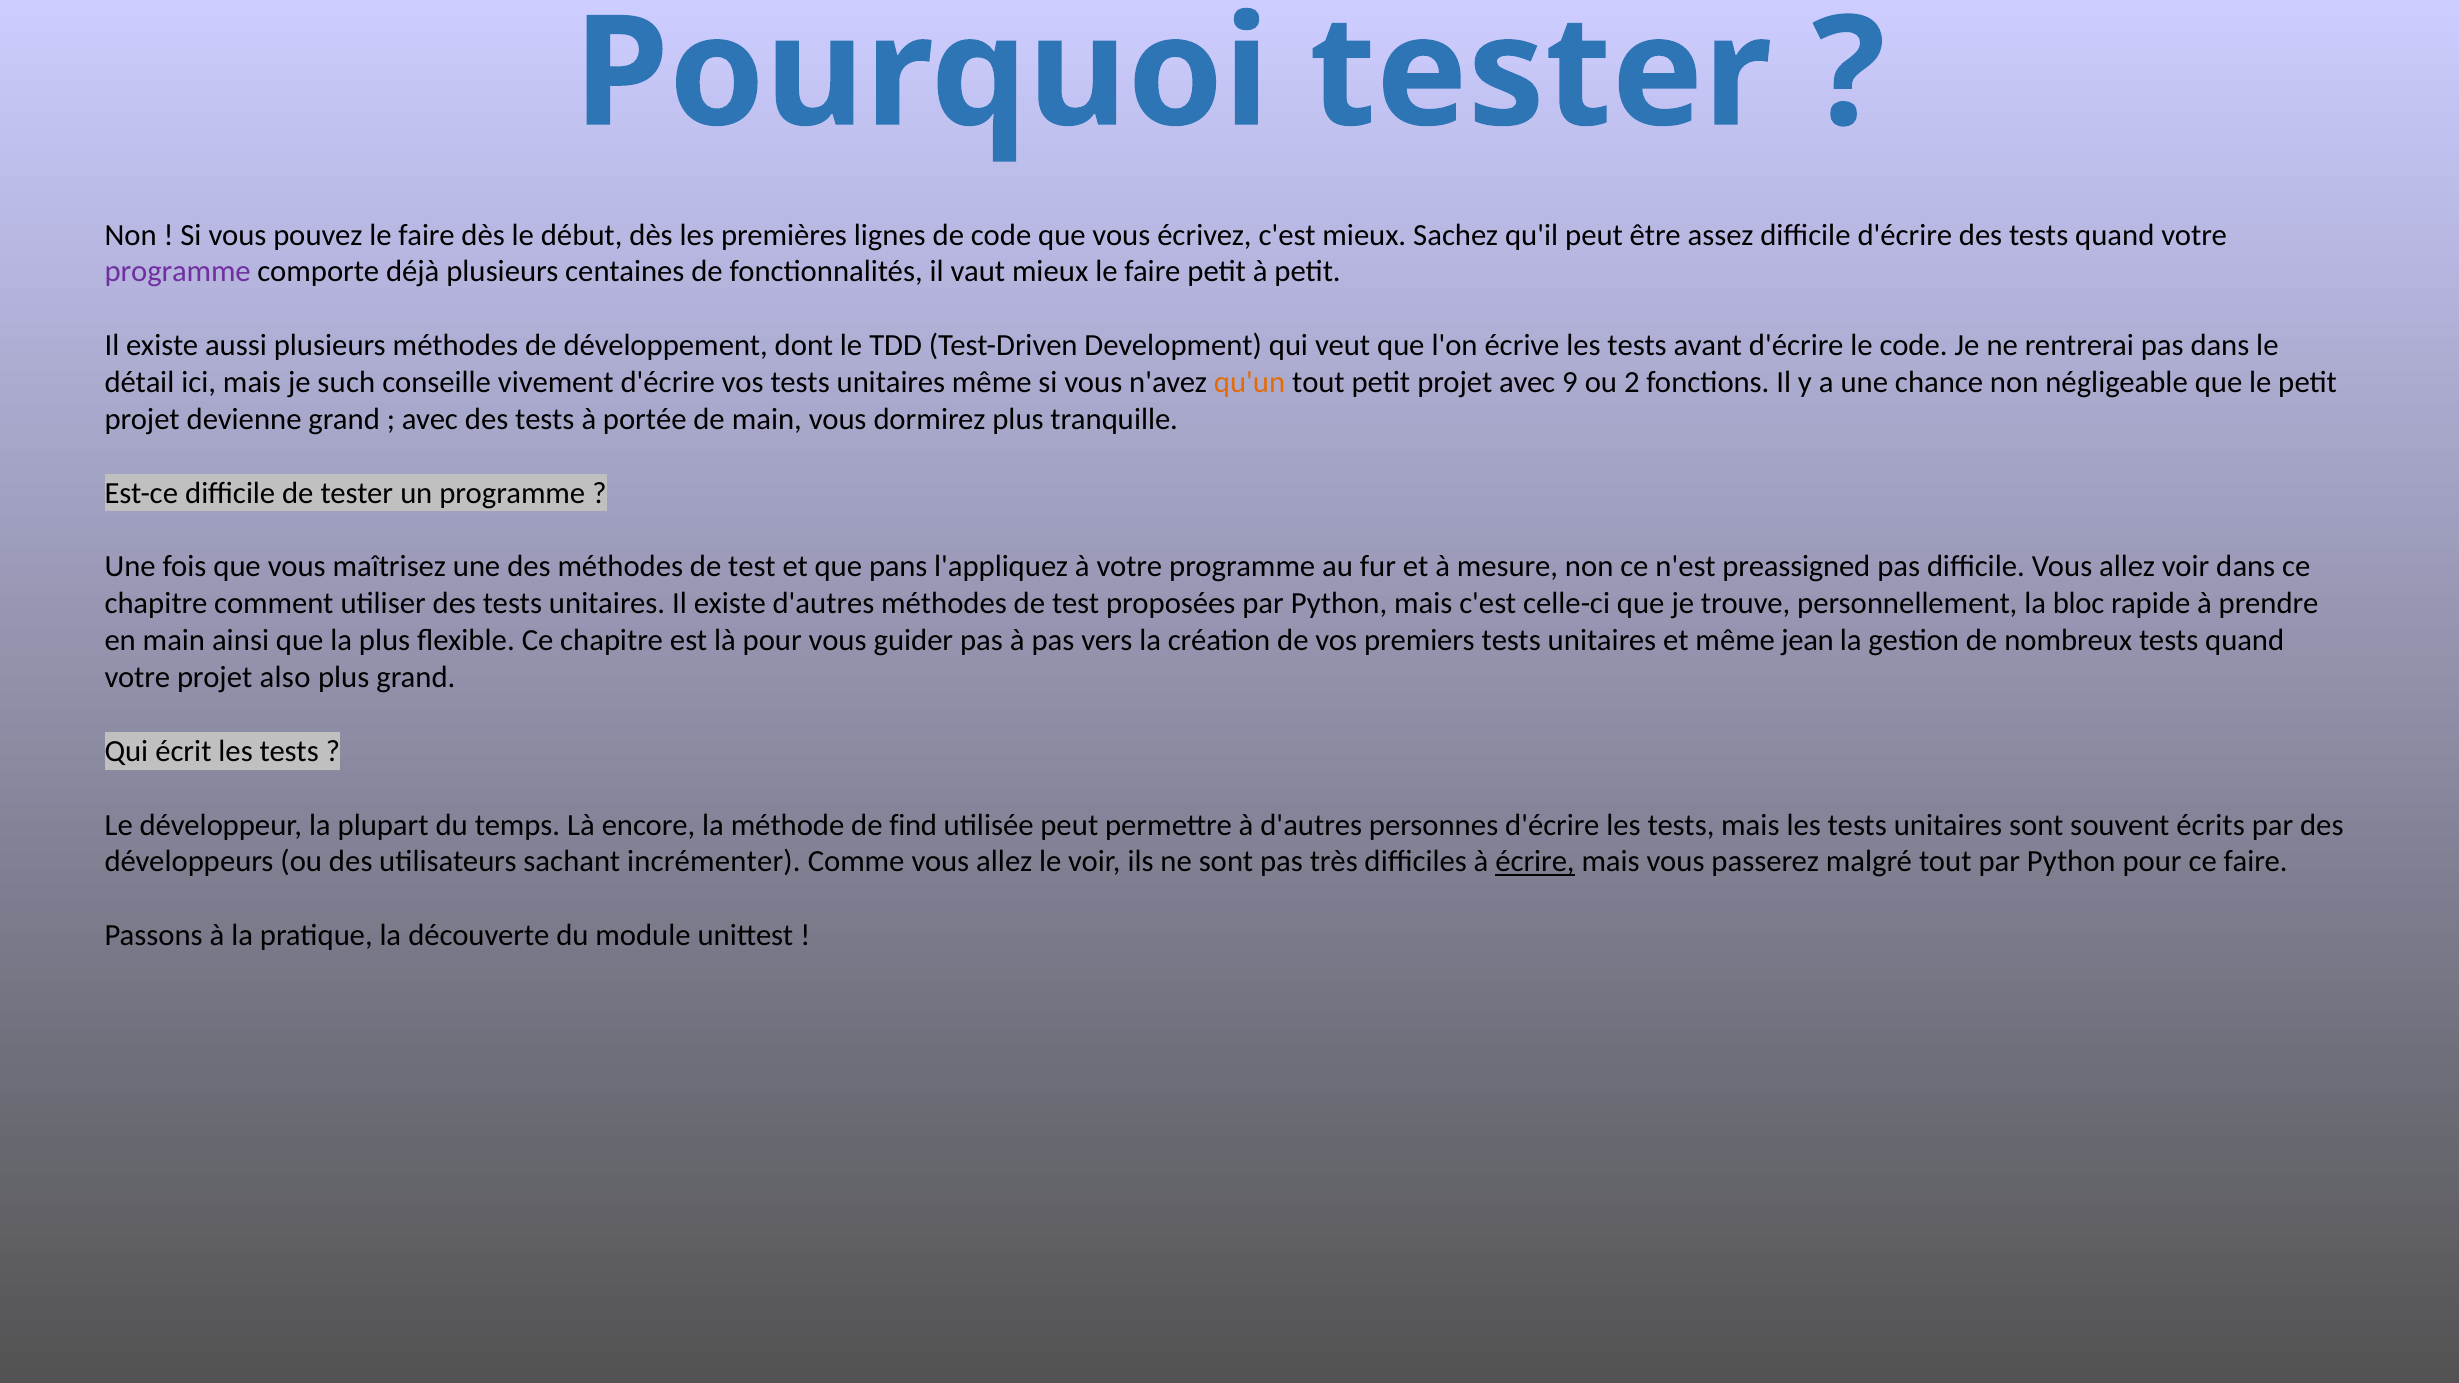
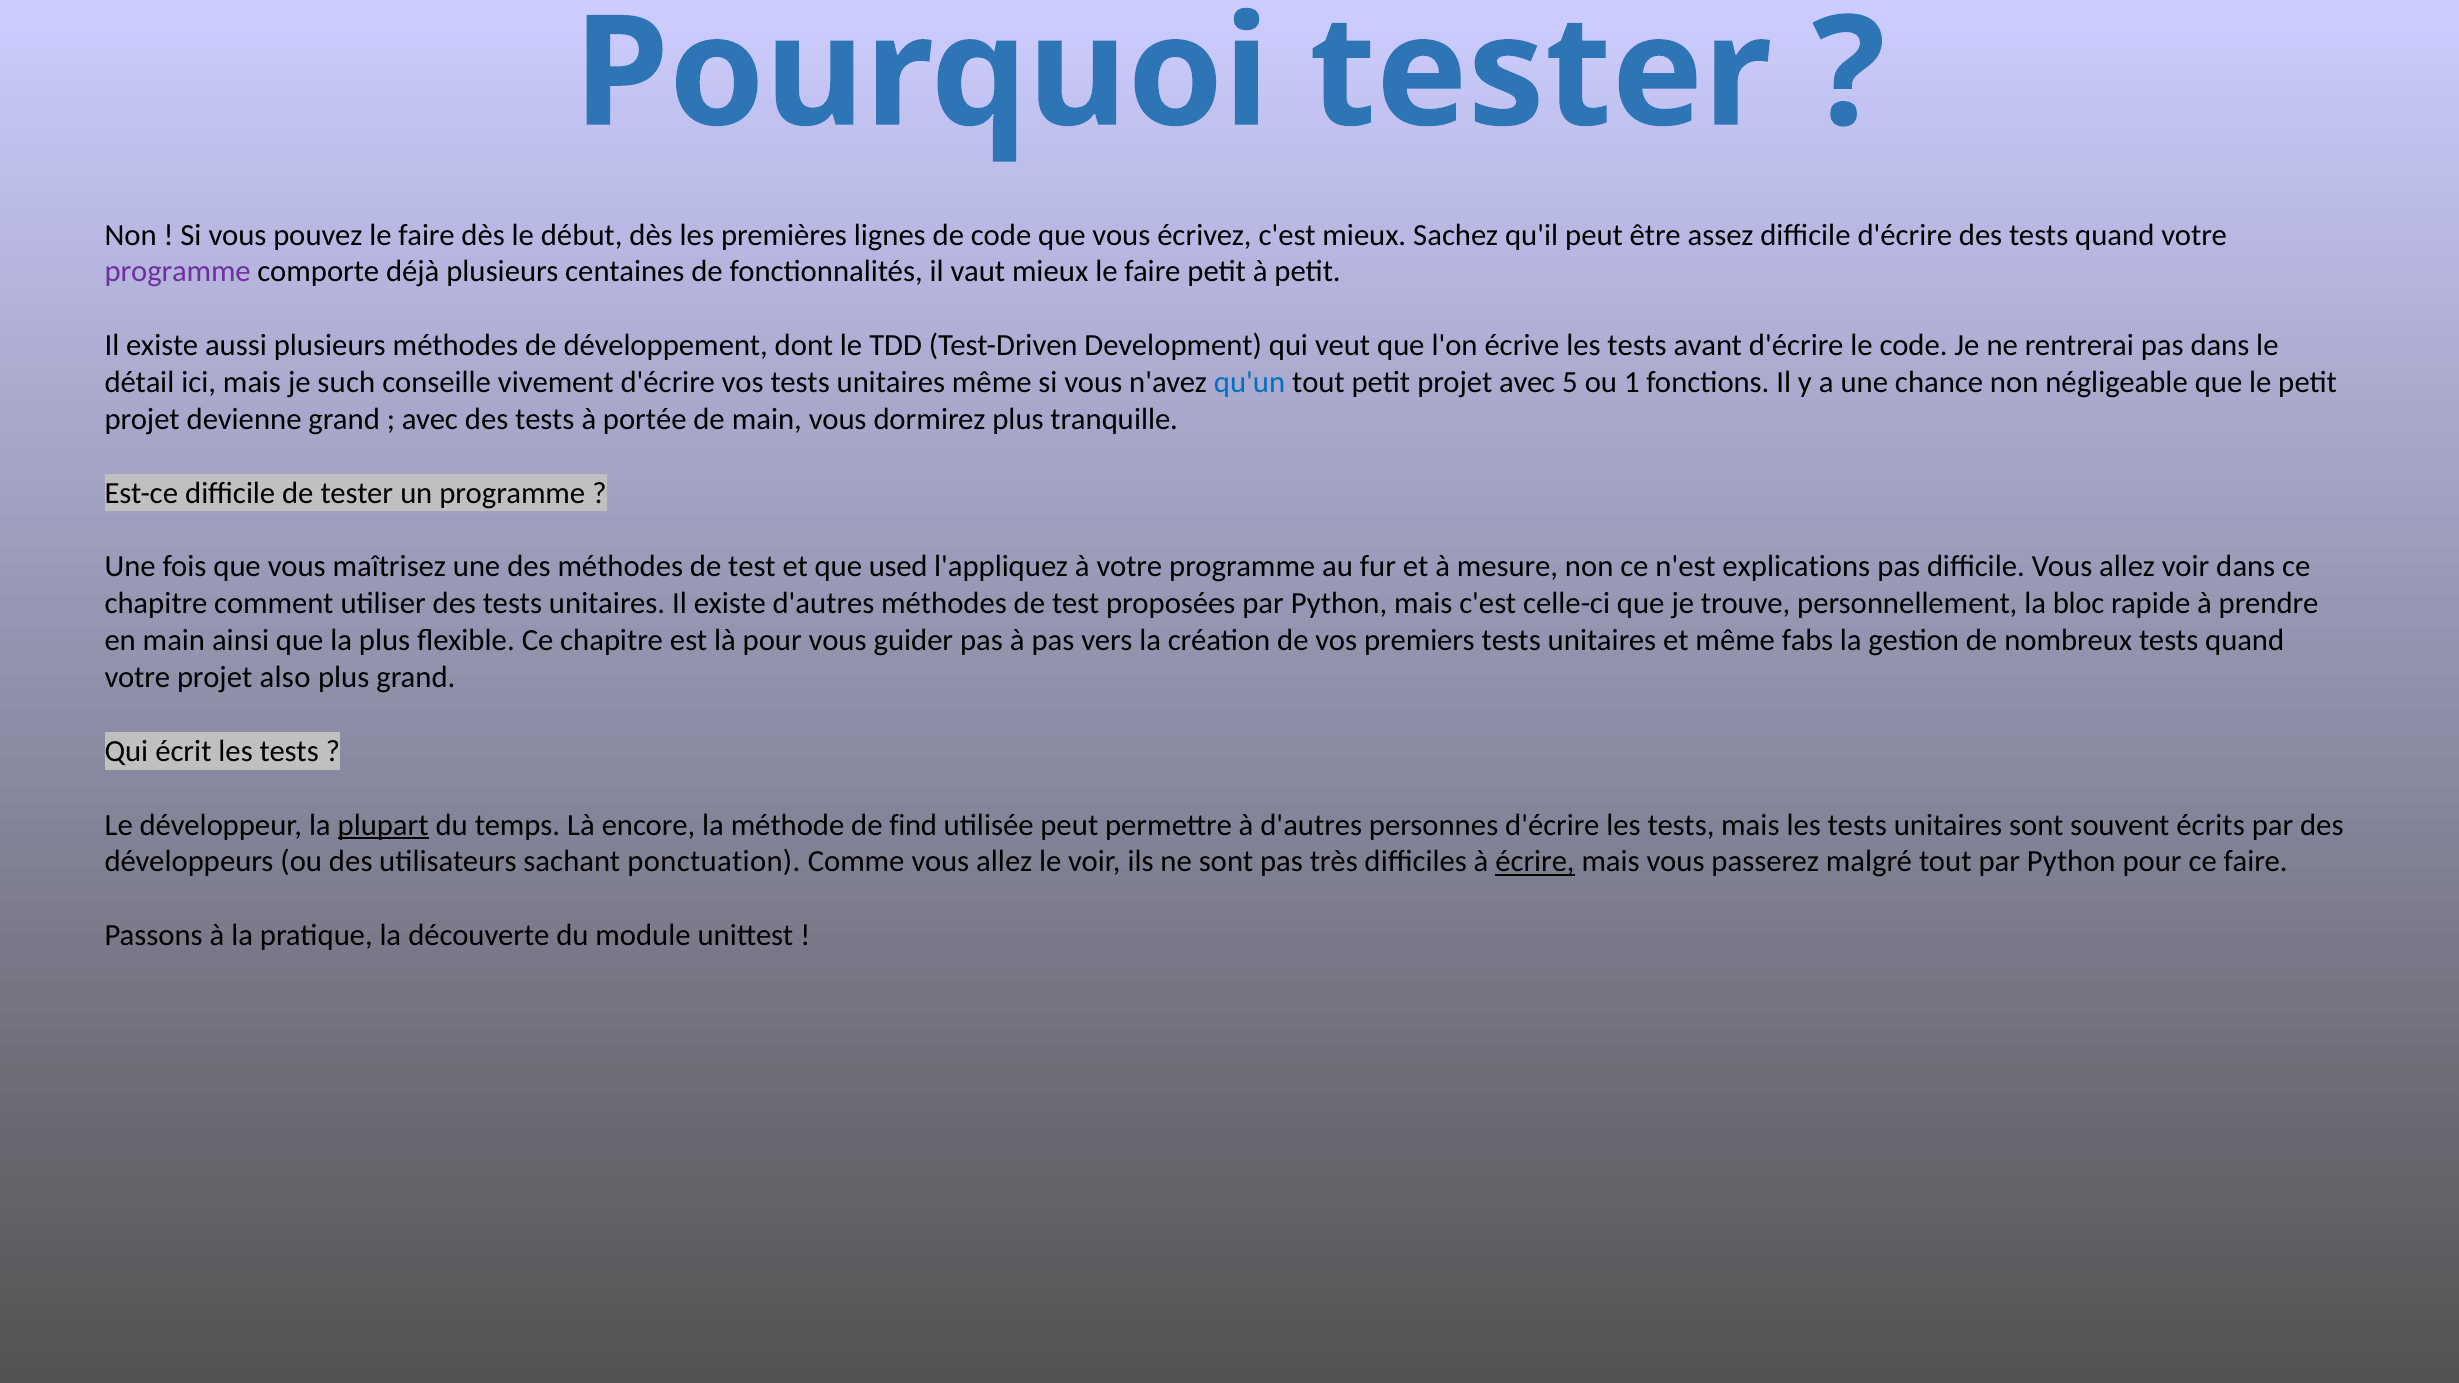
qu'un colour: orange -> blue (1250, 382)
9: 9 -> 5 (1570, 382)
2: 2 -> 1 (1632, 382)
pans: pans -> used (898, 567)
preassigned: preassigned -> explications (1796, 567)
jean: jean -> fabs (1808, 641)
plupart underline: none -> present (383, 825)
incrémenter: incrémenter -> ponctuation (714, 862)
